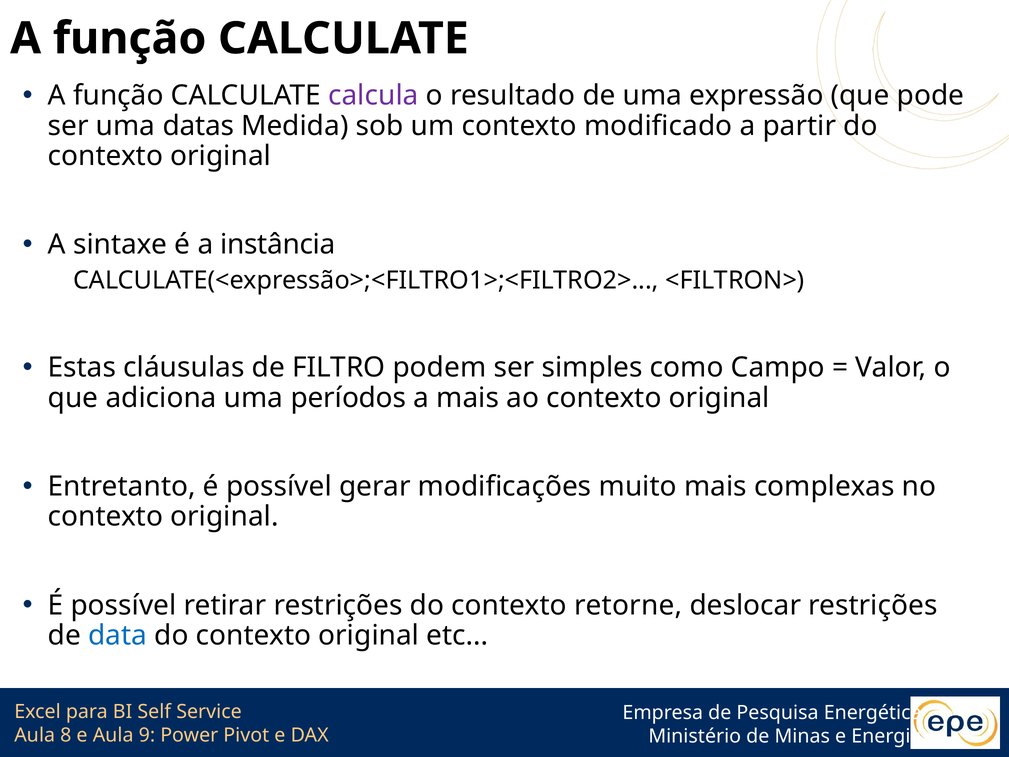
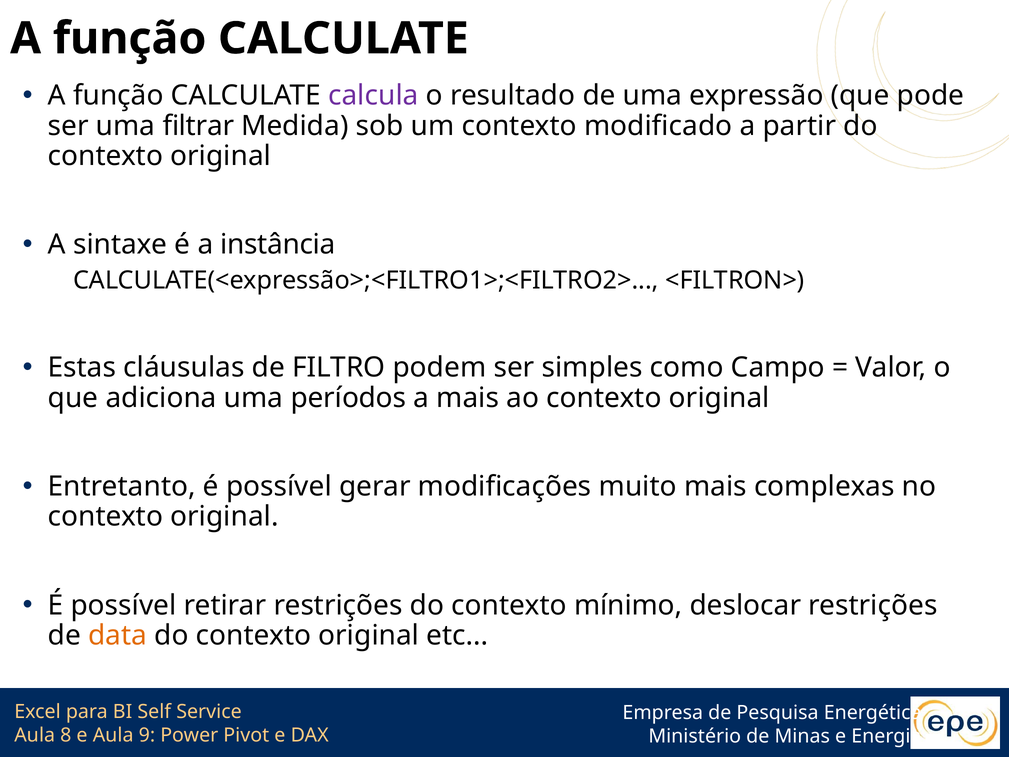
datas: datas -> filtrar (198, 126)
retorne: retorne -> mínimo (628, 605)
data colour: blue -> orange (118, 635)
